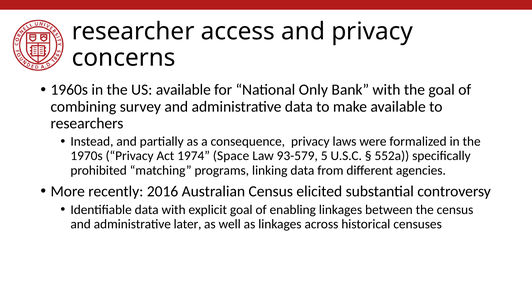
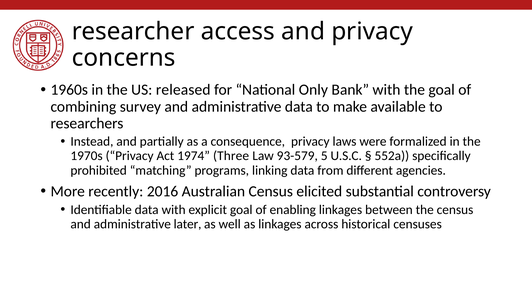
US available: available -> released (183, 90)
Space: Space -> Three (231, 156)
